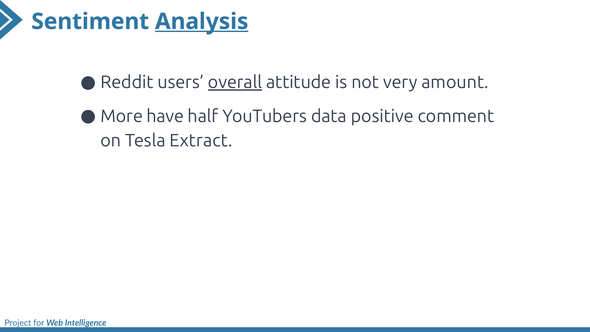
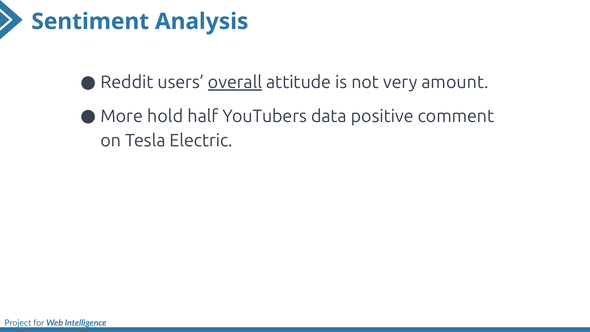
Analysis underline: present -> none (202, 22)
have: have -> hold (165, 116)
Extract: Extract -> Electric (201, 141)
